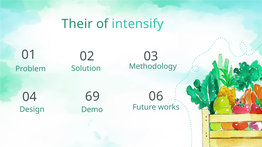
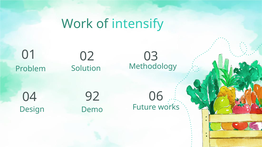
Their: Their -> Work (77, 24)
69: 69 -> 92 (92, 97)
